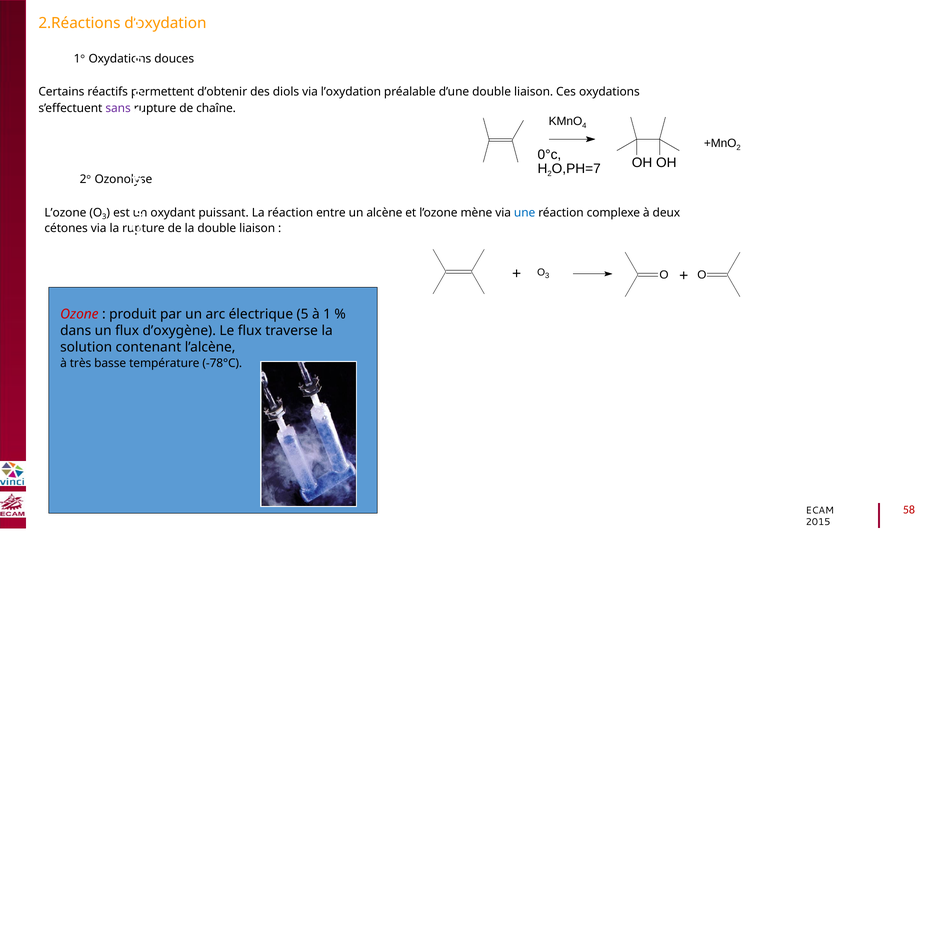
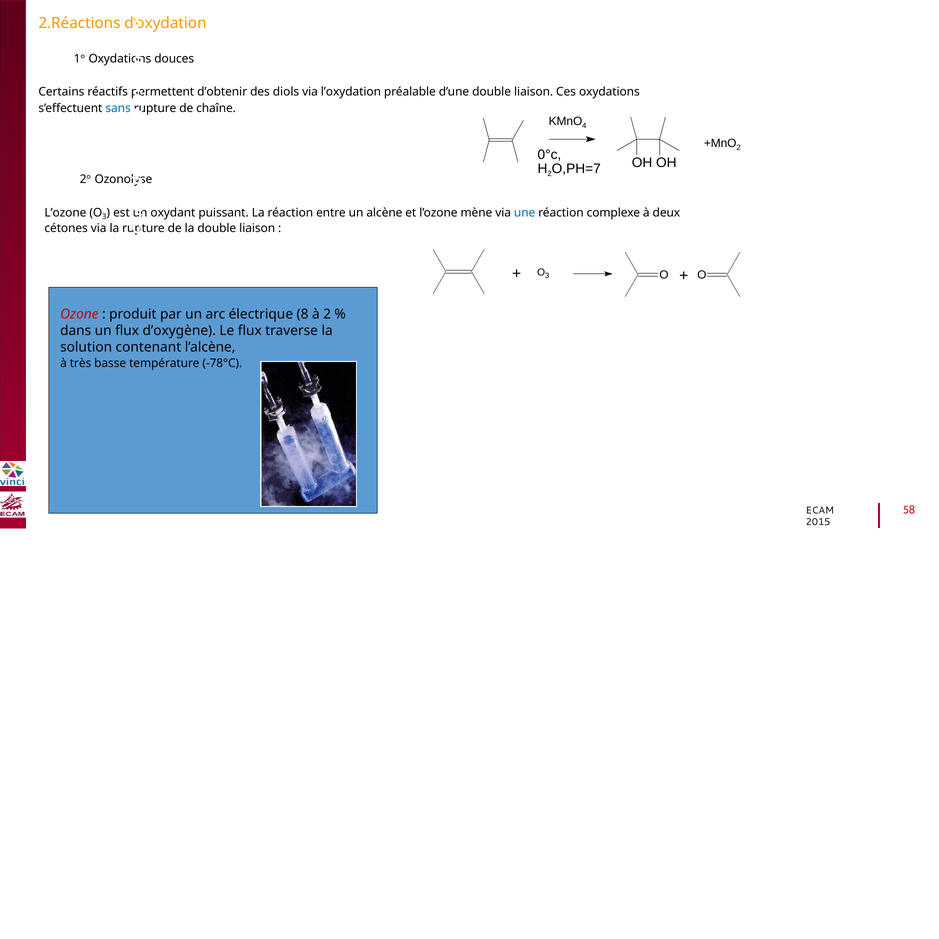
sans colour: purple -> blue (118, 108)
5: 5 -> 8 (303, 314)
à 1: 1 -> 2 (327, 314)
